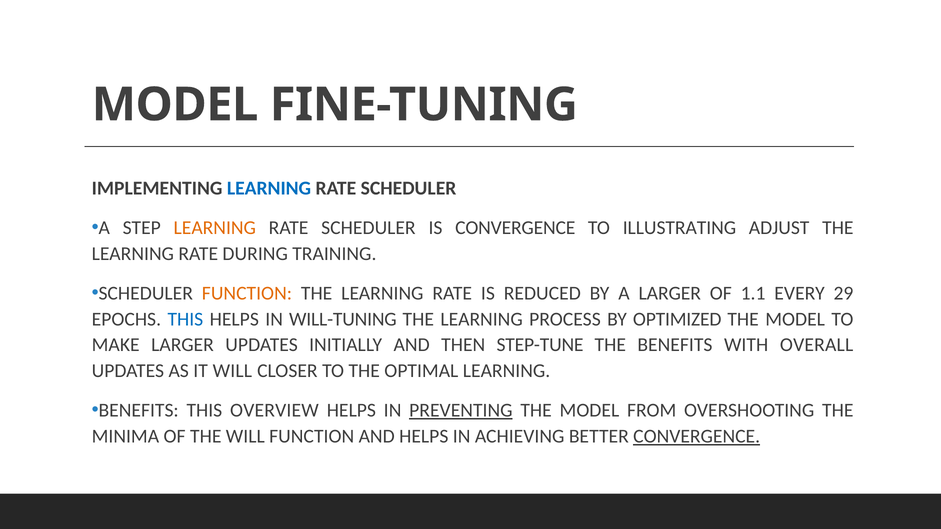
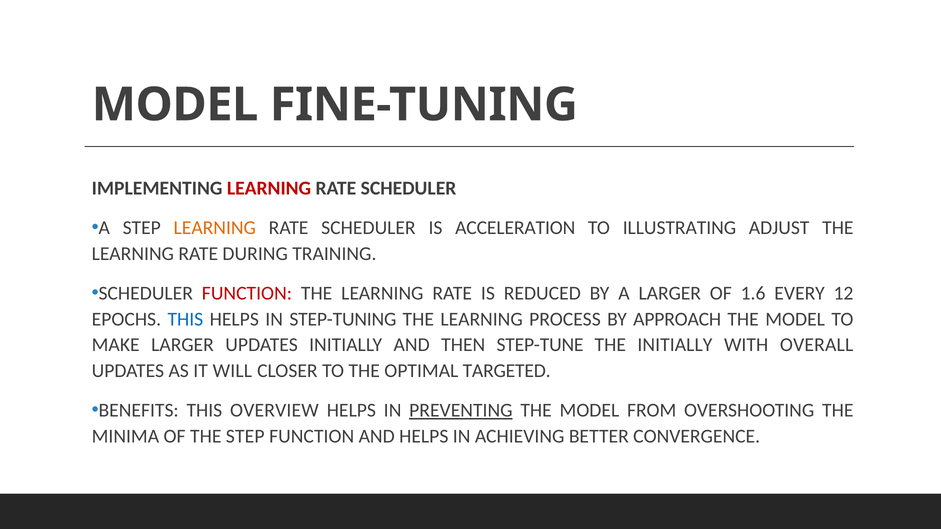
LEARNING colour: blue -> red (269, 188)
IS CONVERGENCE: CONVERGENCE -> ACCELERATION (515, 228)
FUNCTION colour: orange -> red (247, 293)
1.1: 1.1 -> 1.6 (753, 293)
29: 29 -> 12 (843, 293)
WILL-TUNING: WILL-TUNING -> STEP-TUNING (343, 319)
OPTIMIZED: OPTIMIZED -> APPROACH (677, 319)
THE BENEFITS: BENEFITS -> INITIALLY (675, 345)
OPTIMAL LEARNING: LEARNING -> TARGETED (507, 371)
THE WILL: WILL -> STEP (245, 437)
CONVERGENCE underline: present -> none (697, 437)
